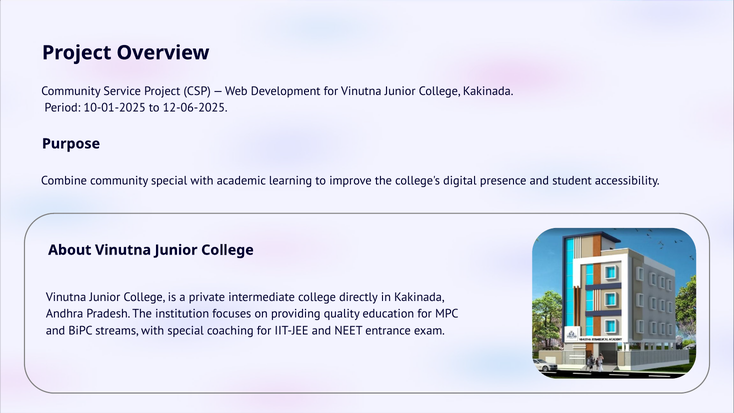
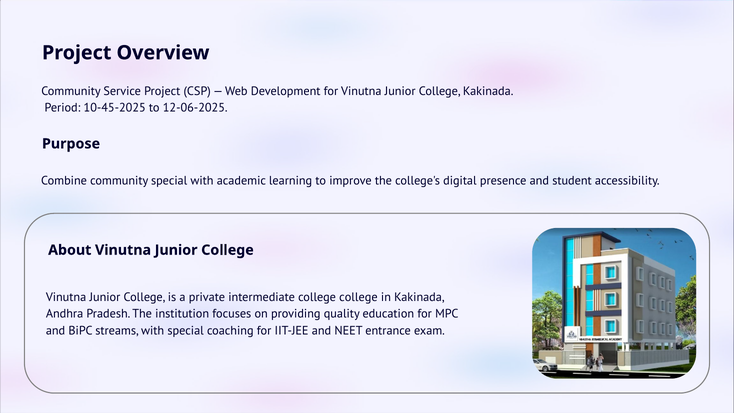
10‑01‑2025: 10‑01‑2025 -> 10‑45‑2025 (115, 108)
college directly: directly -> college (358, 297)
